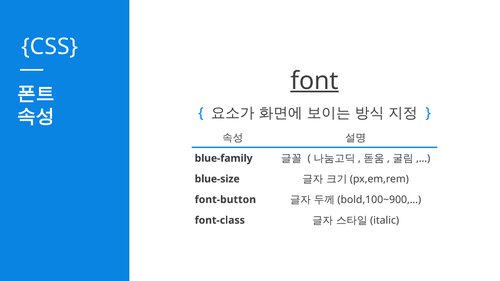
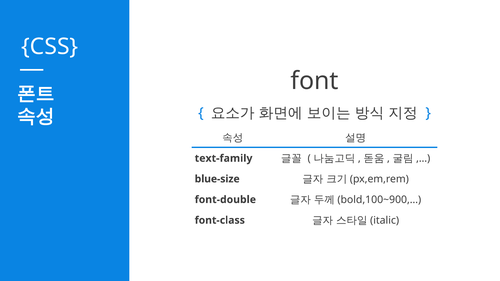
font underline: present -> none (315, 81)
blue-family: blue-family -> text-family (224, 158)
font-button: font-button -> font-double (225, 200)
